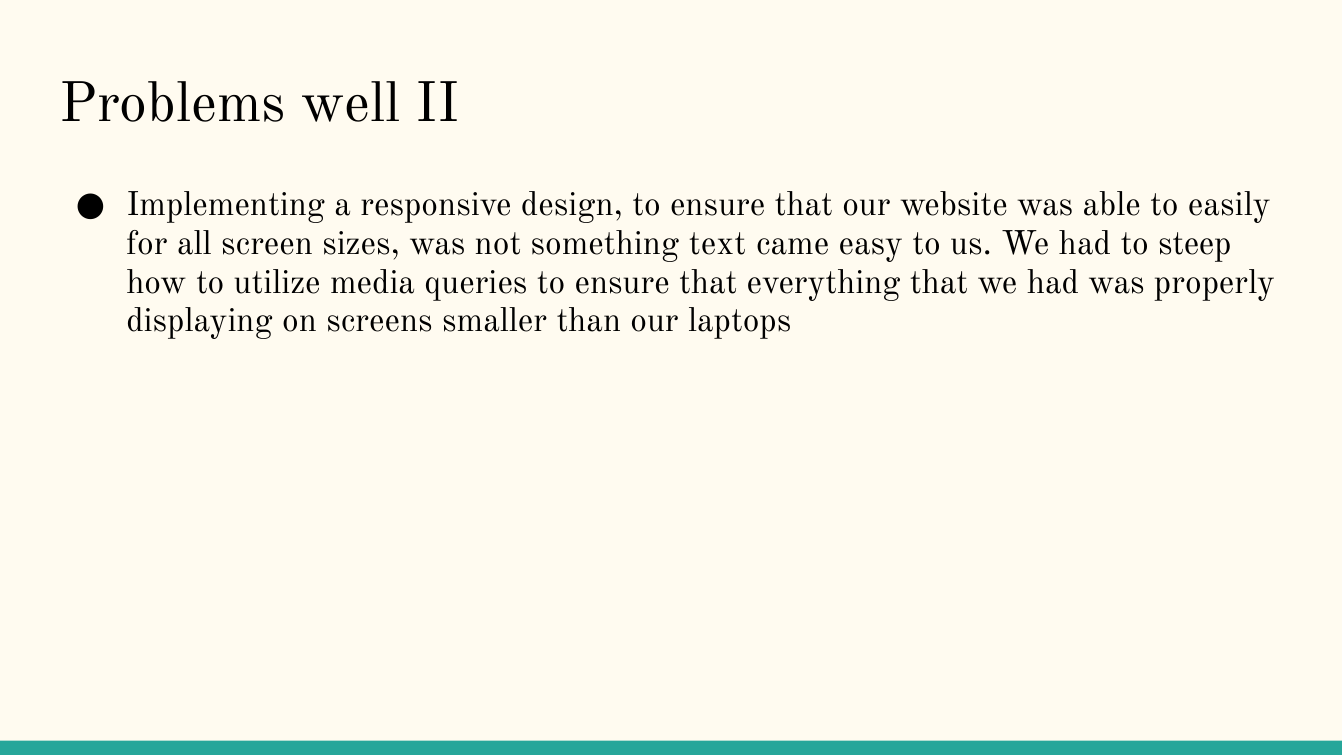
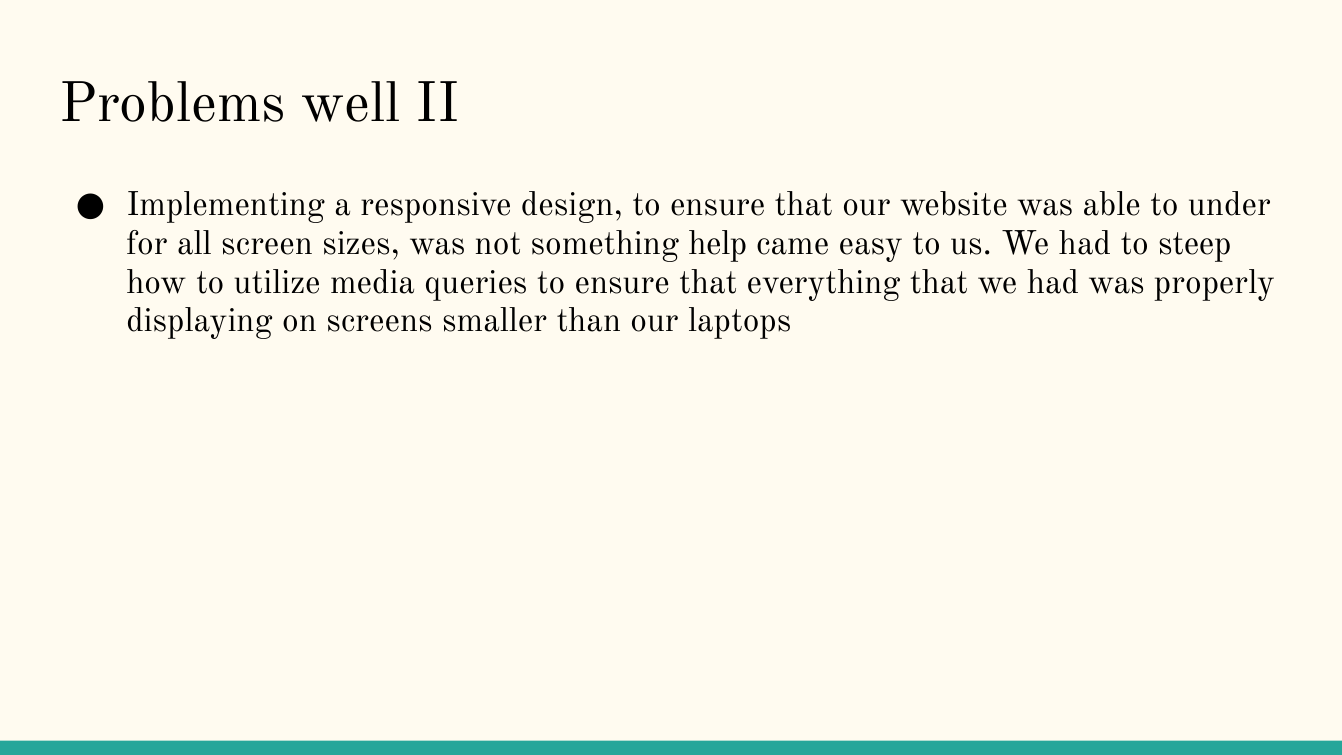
easily: easily -> under (1229, 205)
text: text -> help (718, 243)
